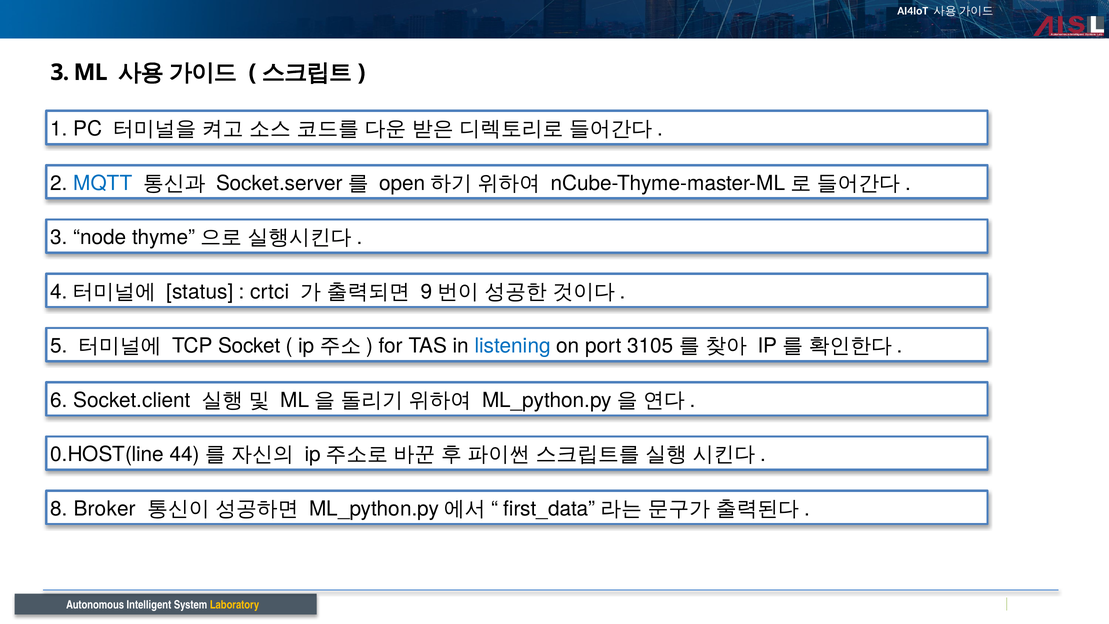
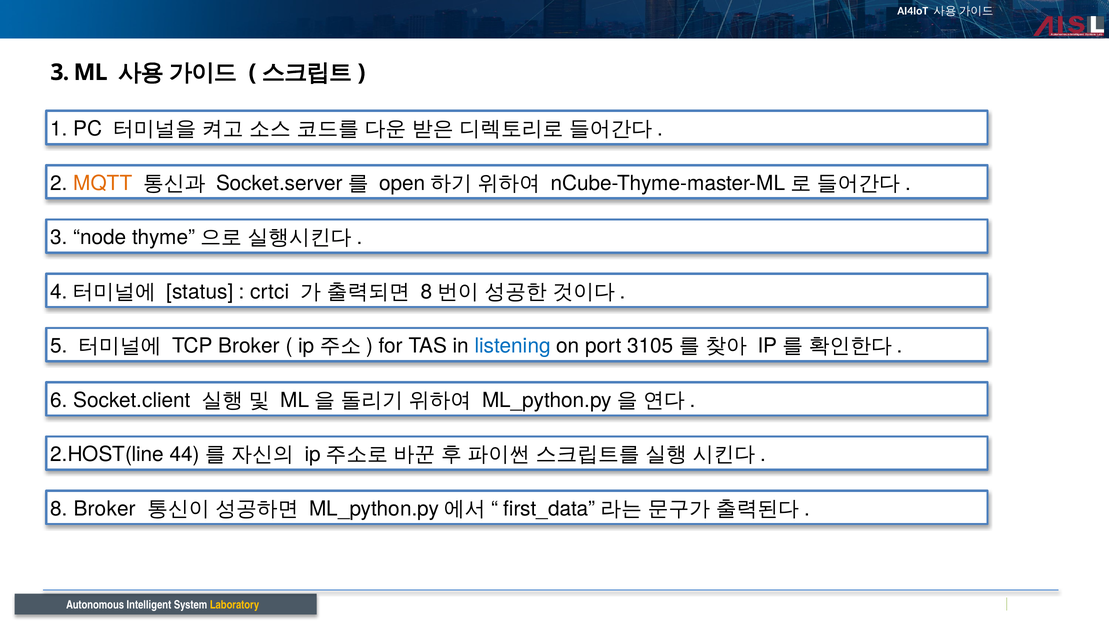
MQTT colour: blue -> orange (103, 183)
9: 9 -> 8 (426, 292)
TCP Socket: Socket -> Broker (249, 346)
0.HOST(line: 0.HOST(line -> 2.HOST(line (107, 454)
